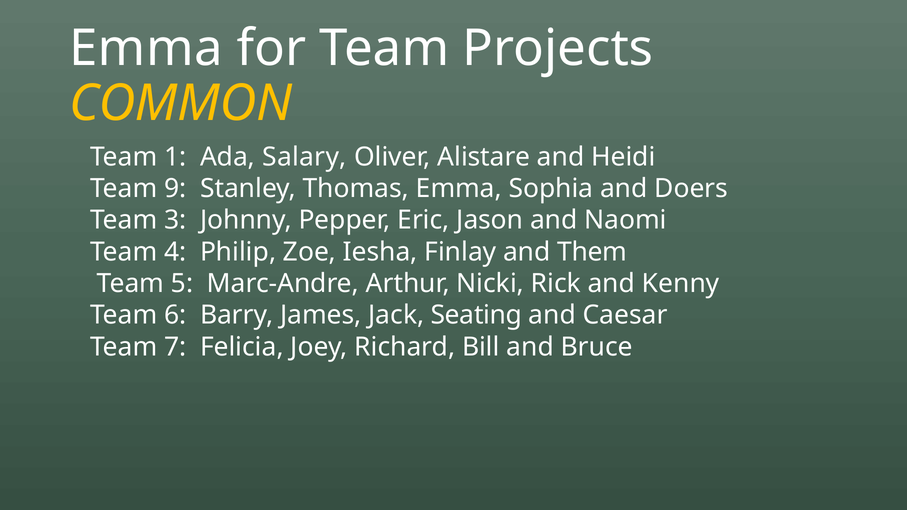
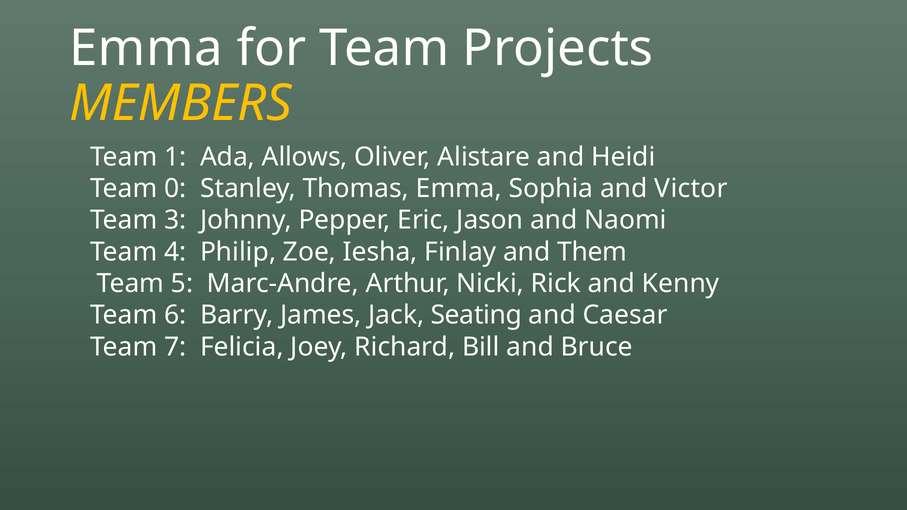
COMMON: COMMON -> MEMBERS (180, 104)
Salary: Salary -> Allows (305, 157)
9: 9 -> 0 (175, 189)
Doers: Doers -> Victor (691, 189)
